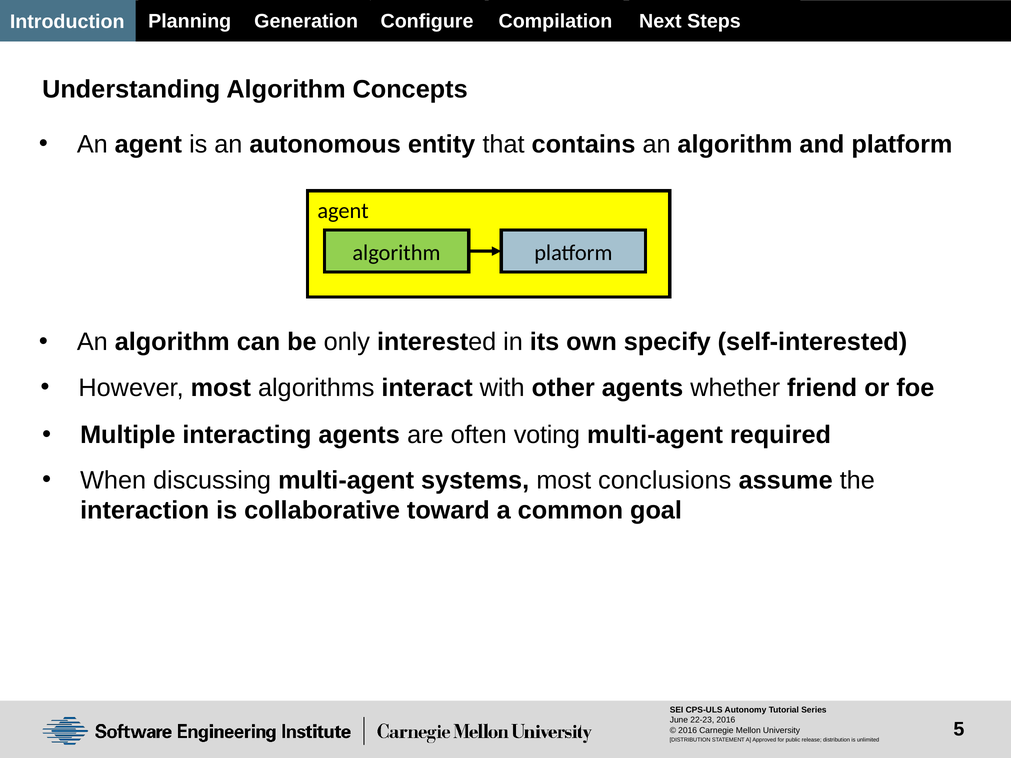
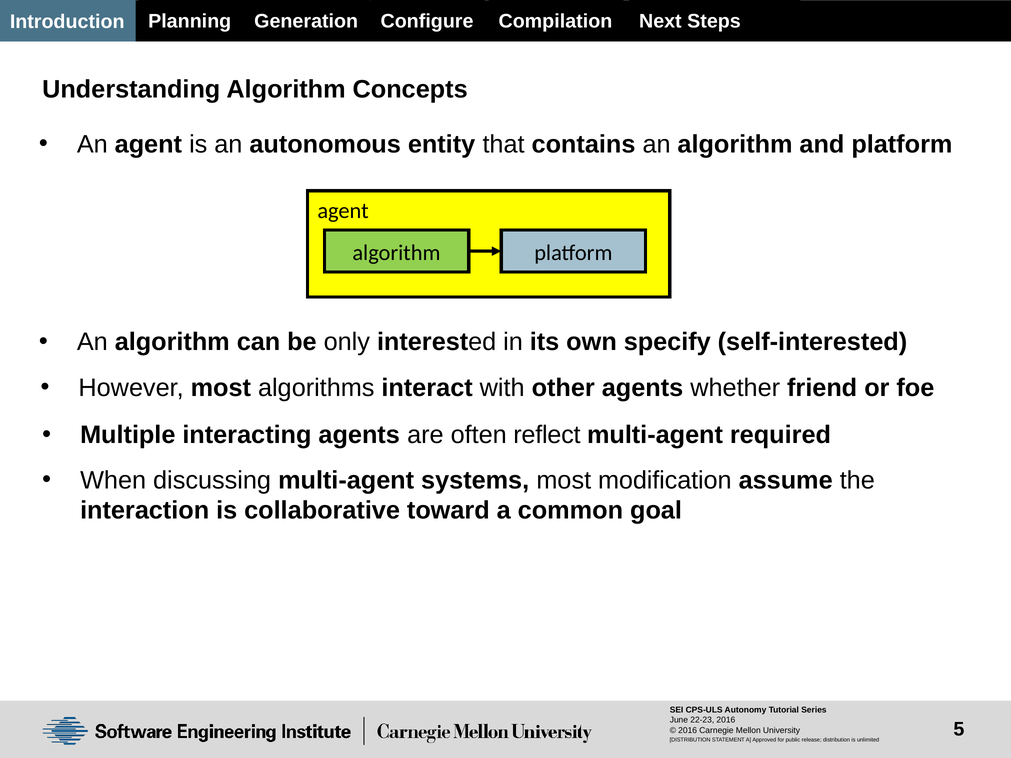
voting: voting -> reflect (547, 435)
conclusions: conclusions -> modification (665, 480)
